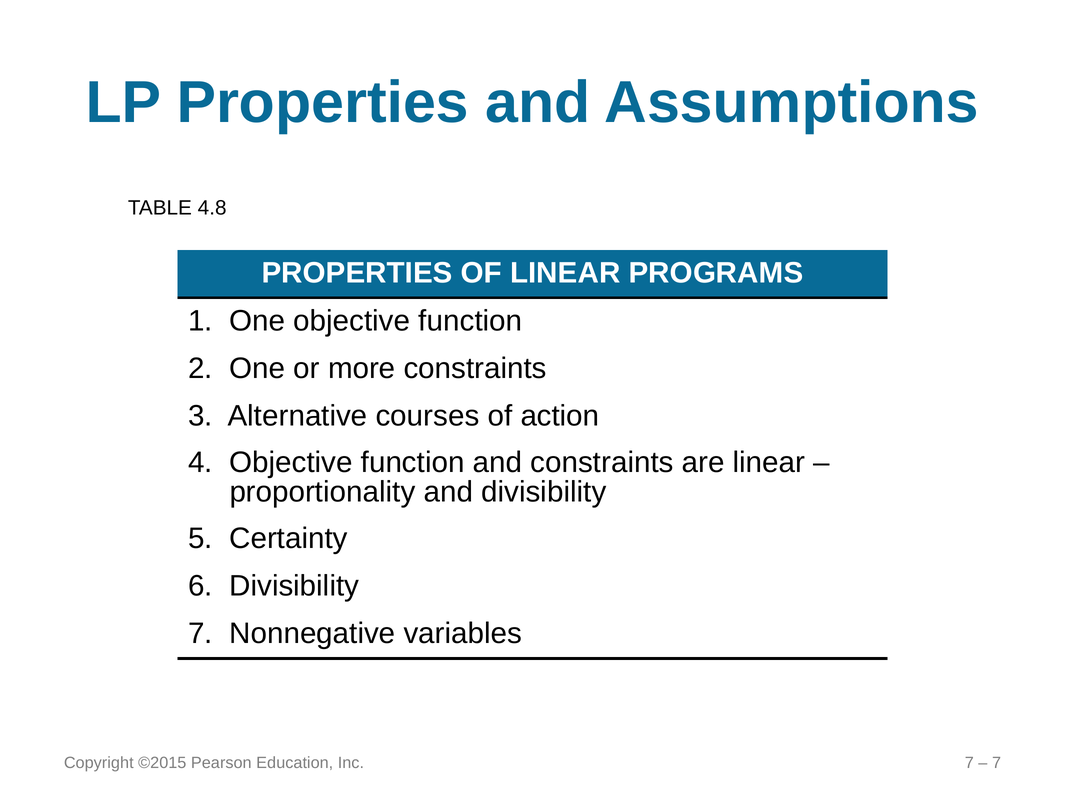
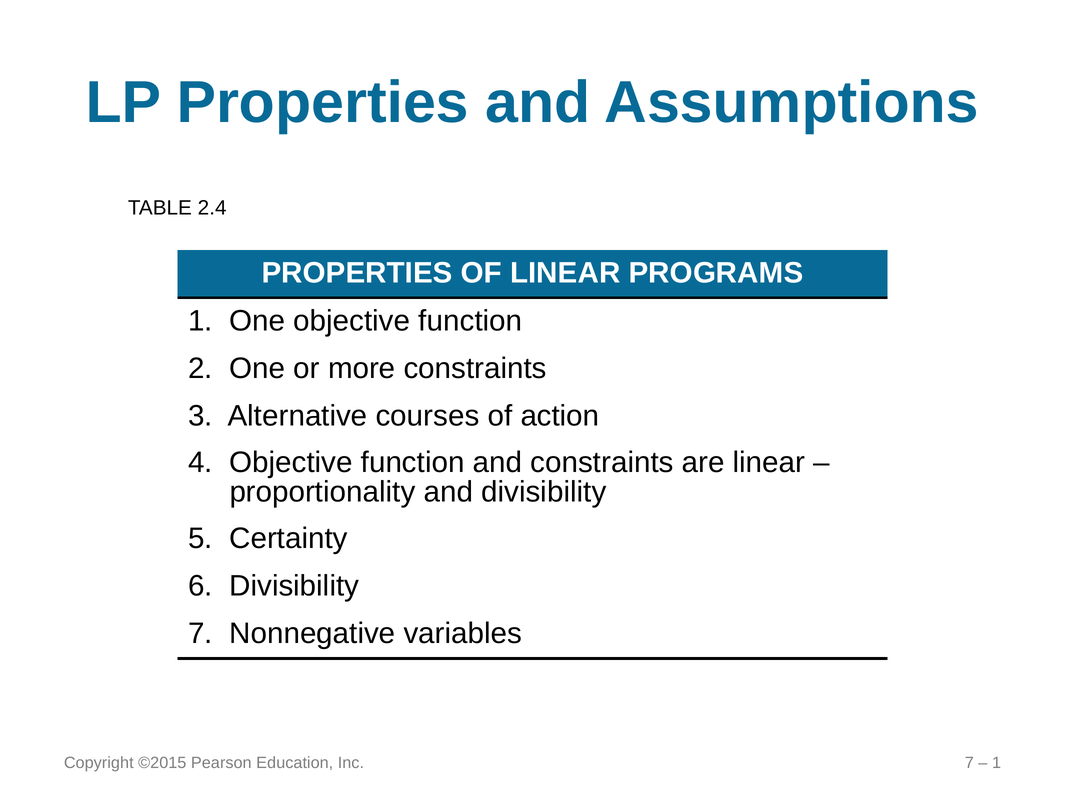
4.8: 4.8 -> 2.4 (212, 208)
7: 7 -> 1 (997, 763)
